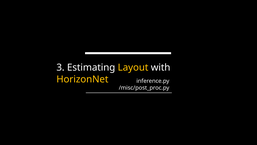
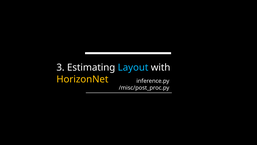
Layout colour: yellow -> light blue (133, 67)
